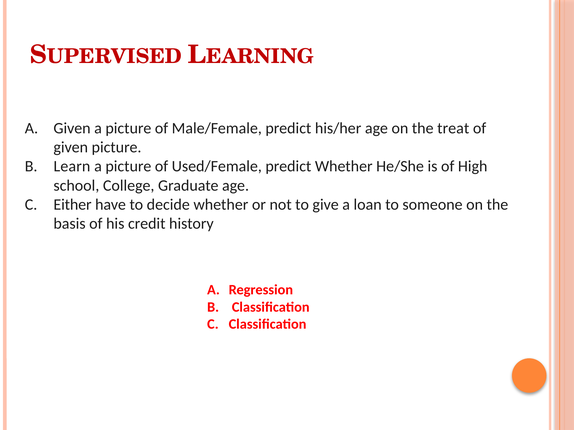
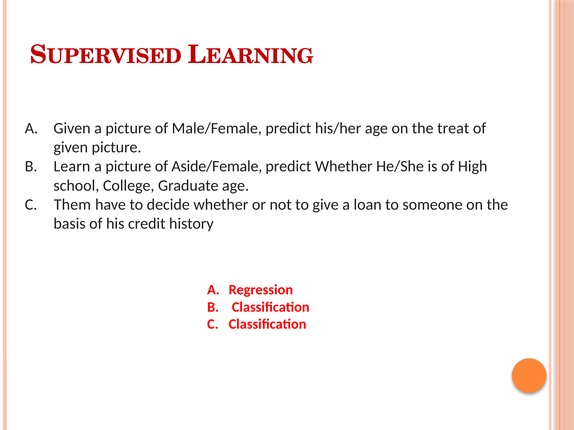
Used/Female: Used/Female -> Aside/Female (217, 167)
Either: Either -> Them (72, 205)
